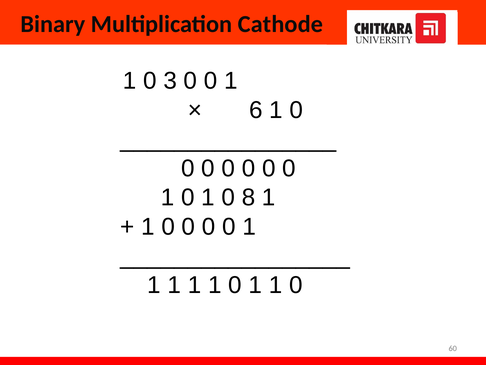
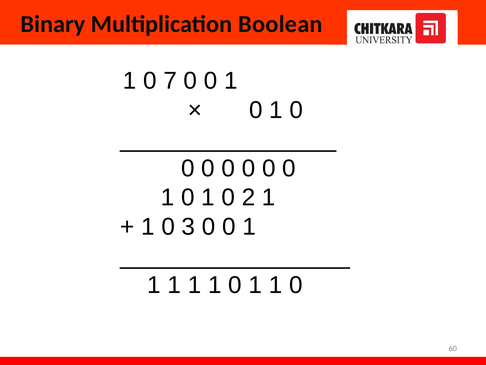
Cathode: Cathode -> Boolean (280, 24)
3: 3 -> 7 (170, 81)
6: 6 -> 0 (256, 110)
8: 8 -> 2 (249, 197)
1 0 0: 0 -> 3 (188, 227)
